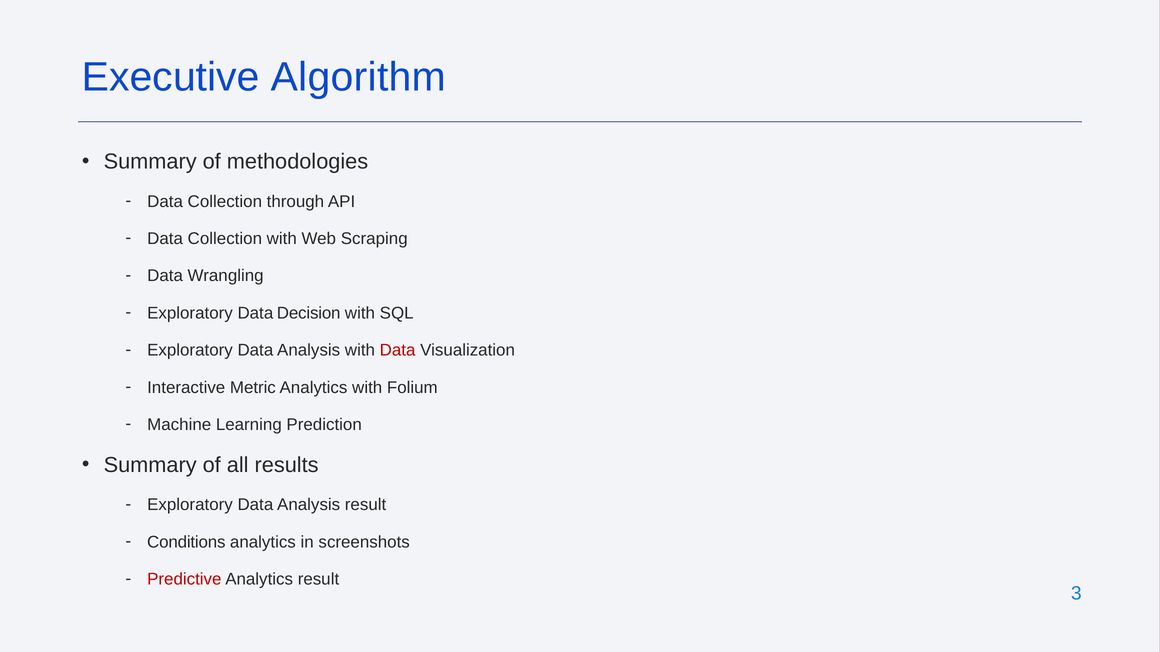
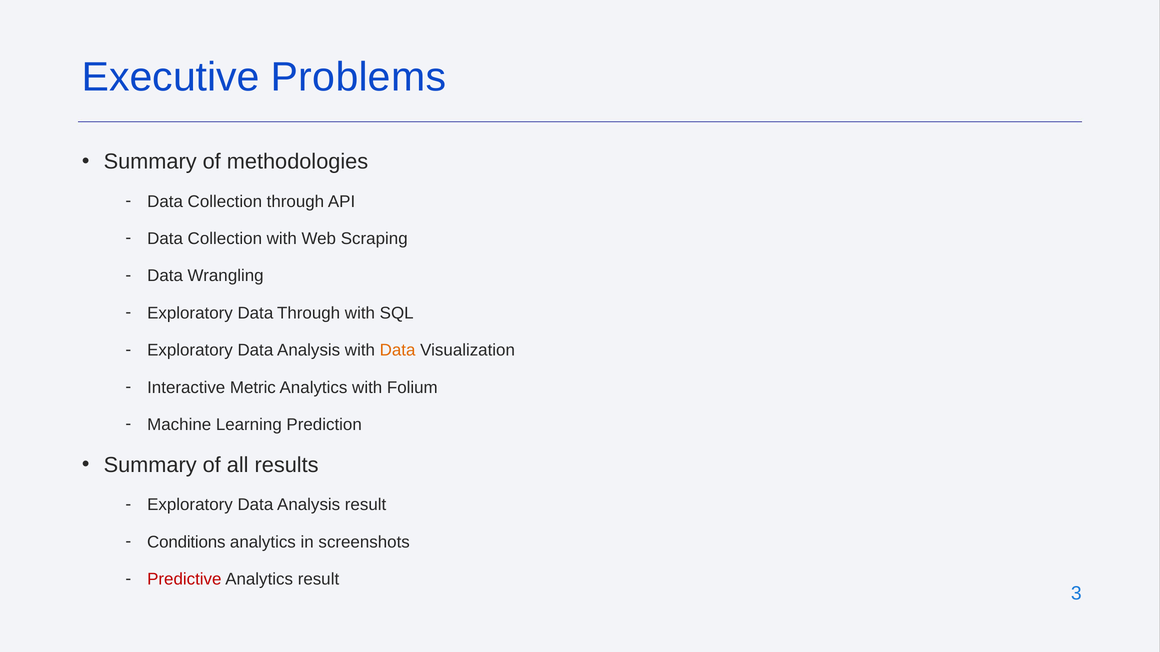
Algorithm: Algorithm -> Problems (358, 77)
Data Decision: Decision -> Through (309, 313)
Data colour: red -> orange (398, 351)
